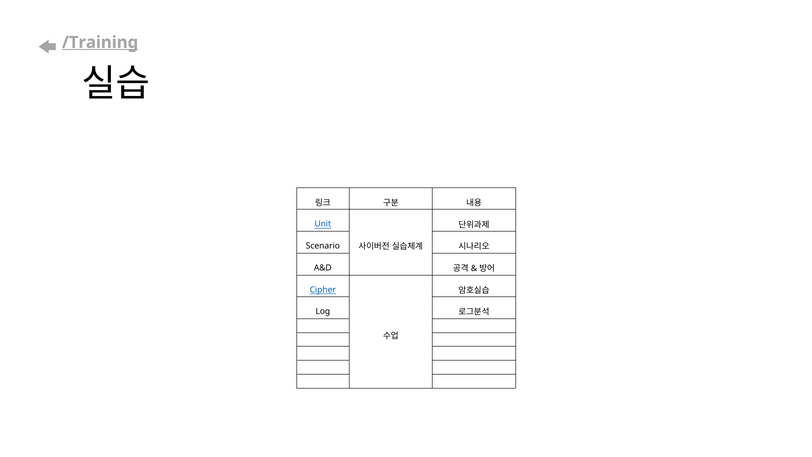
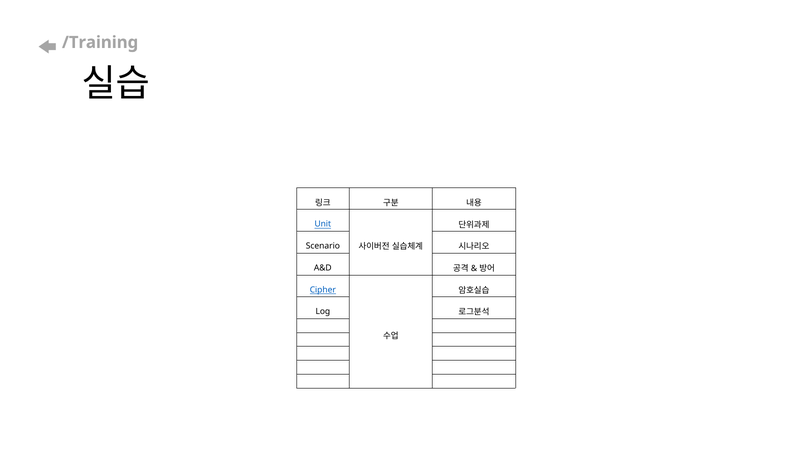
/Training underline: present -> none (100, 42)
